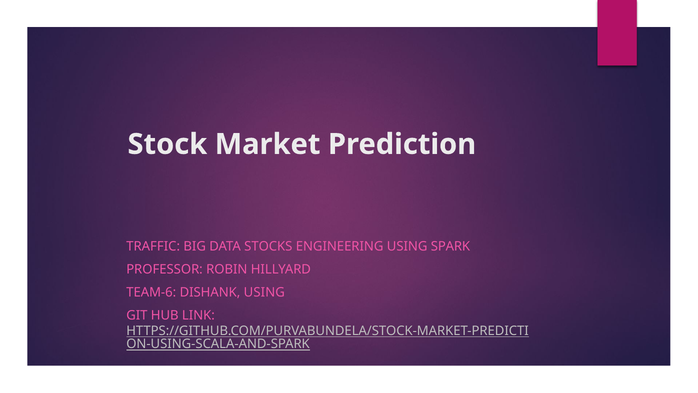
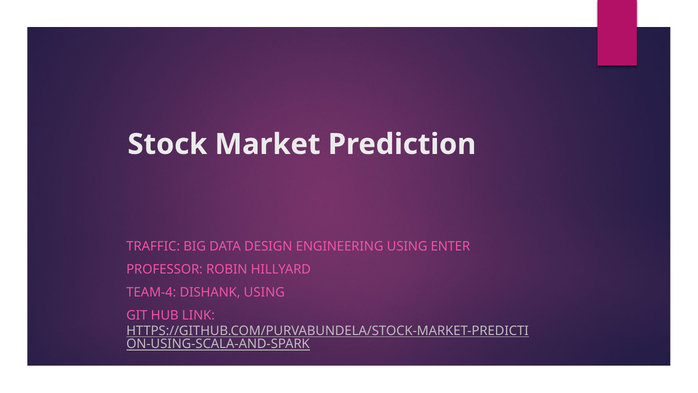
STOCKS: STOCKS -> DESIGN (268, 246)
SPARK: SPARK -> ENTER (450, 246)
TEAM-6: TEAM-6 -> TEAM-4 (151, 292)
